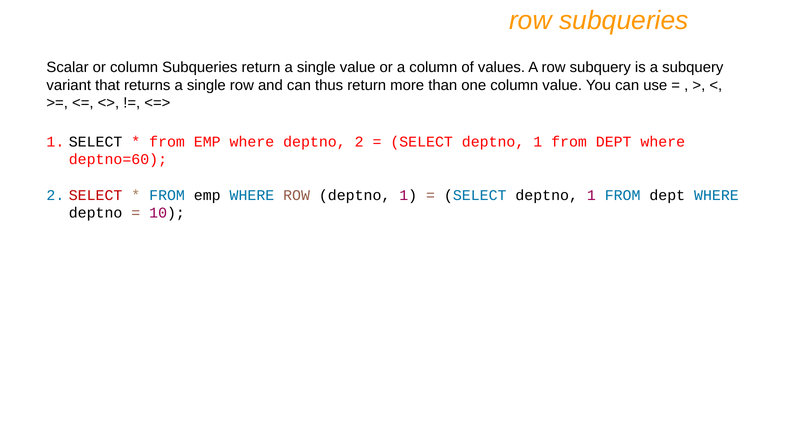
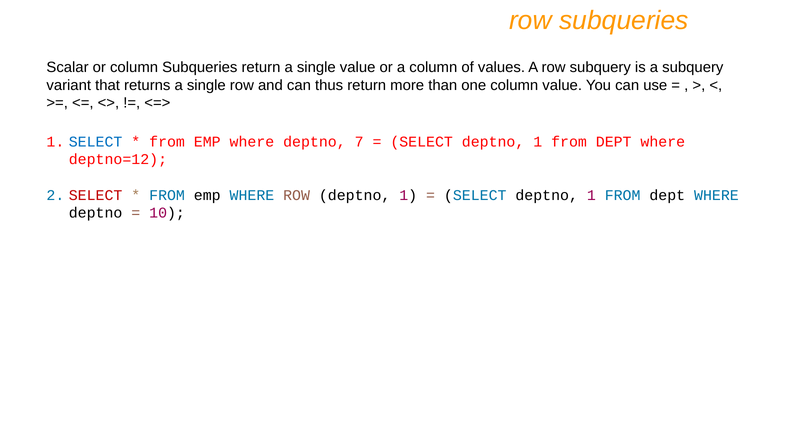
SELECT colour: black -> blue (96, 142)
deptno 2: 2 -> 7 (359, 142)
deptno=60: deptno=60 -> deptno=12 (118, 160)
